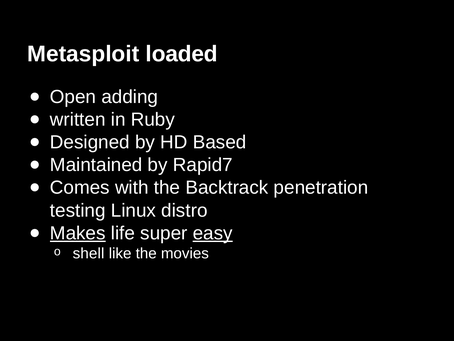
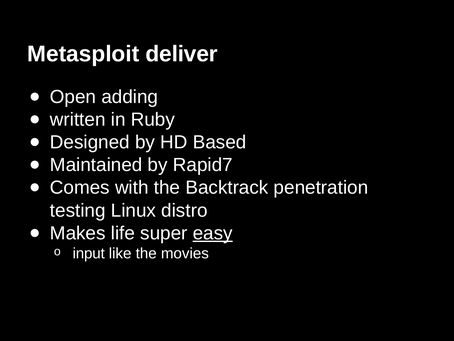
loaded: loaded -> deliver (182, 54)
Makes underline: present -> none (78, 233)
shell: shell -> input (89, 253)
